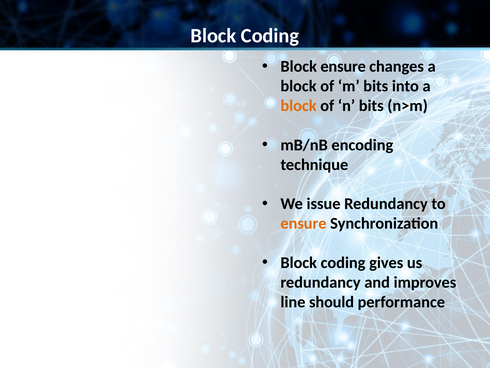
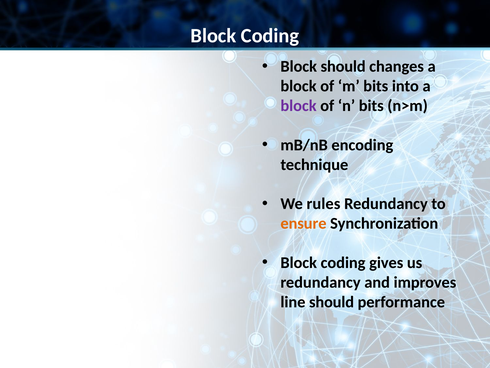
Block ensure: ensure -> should (343, 66)
block colour: orange -> purple (299, 106)
issue: issue -> rules (323, 204)
